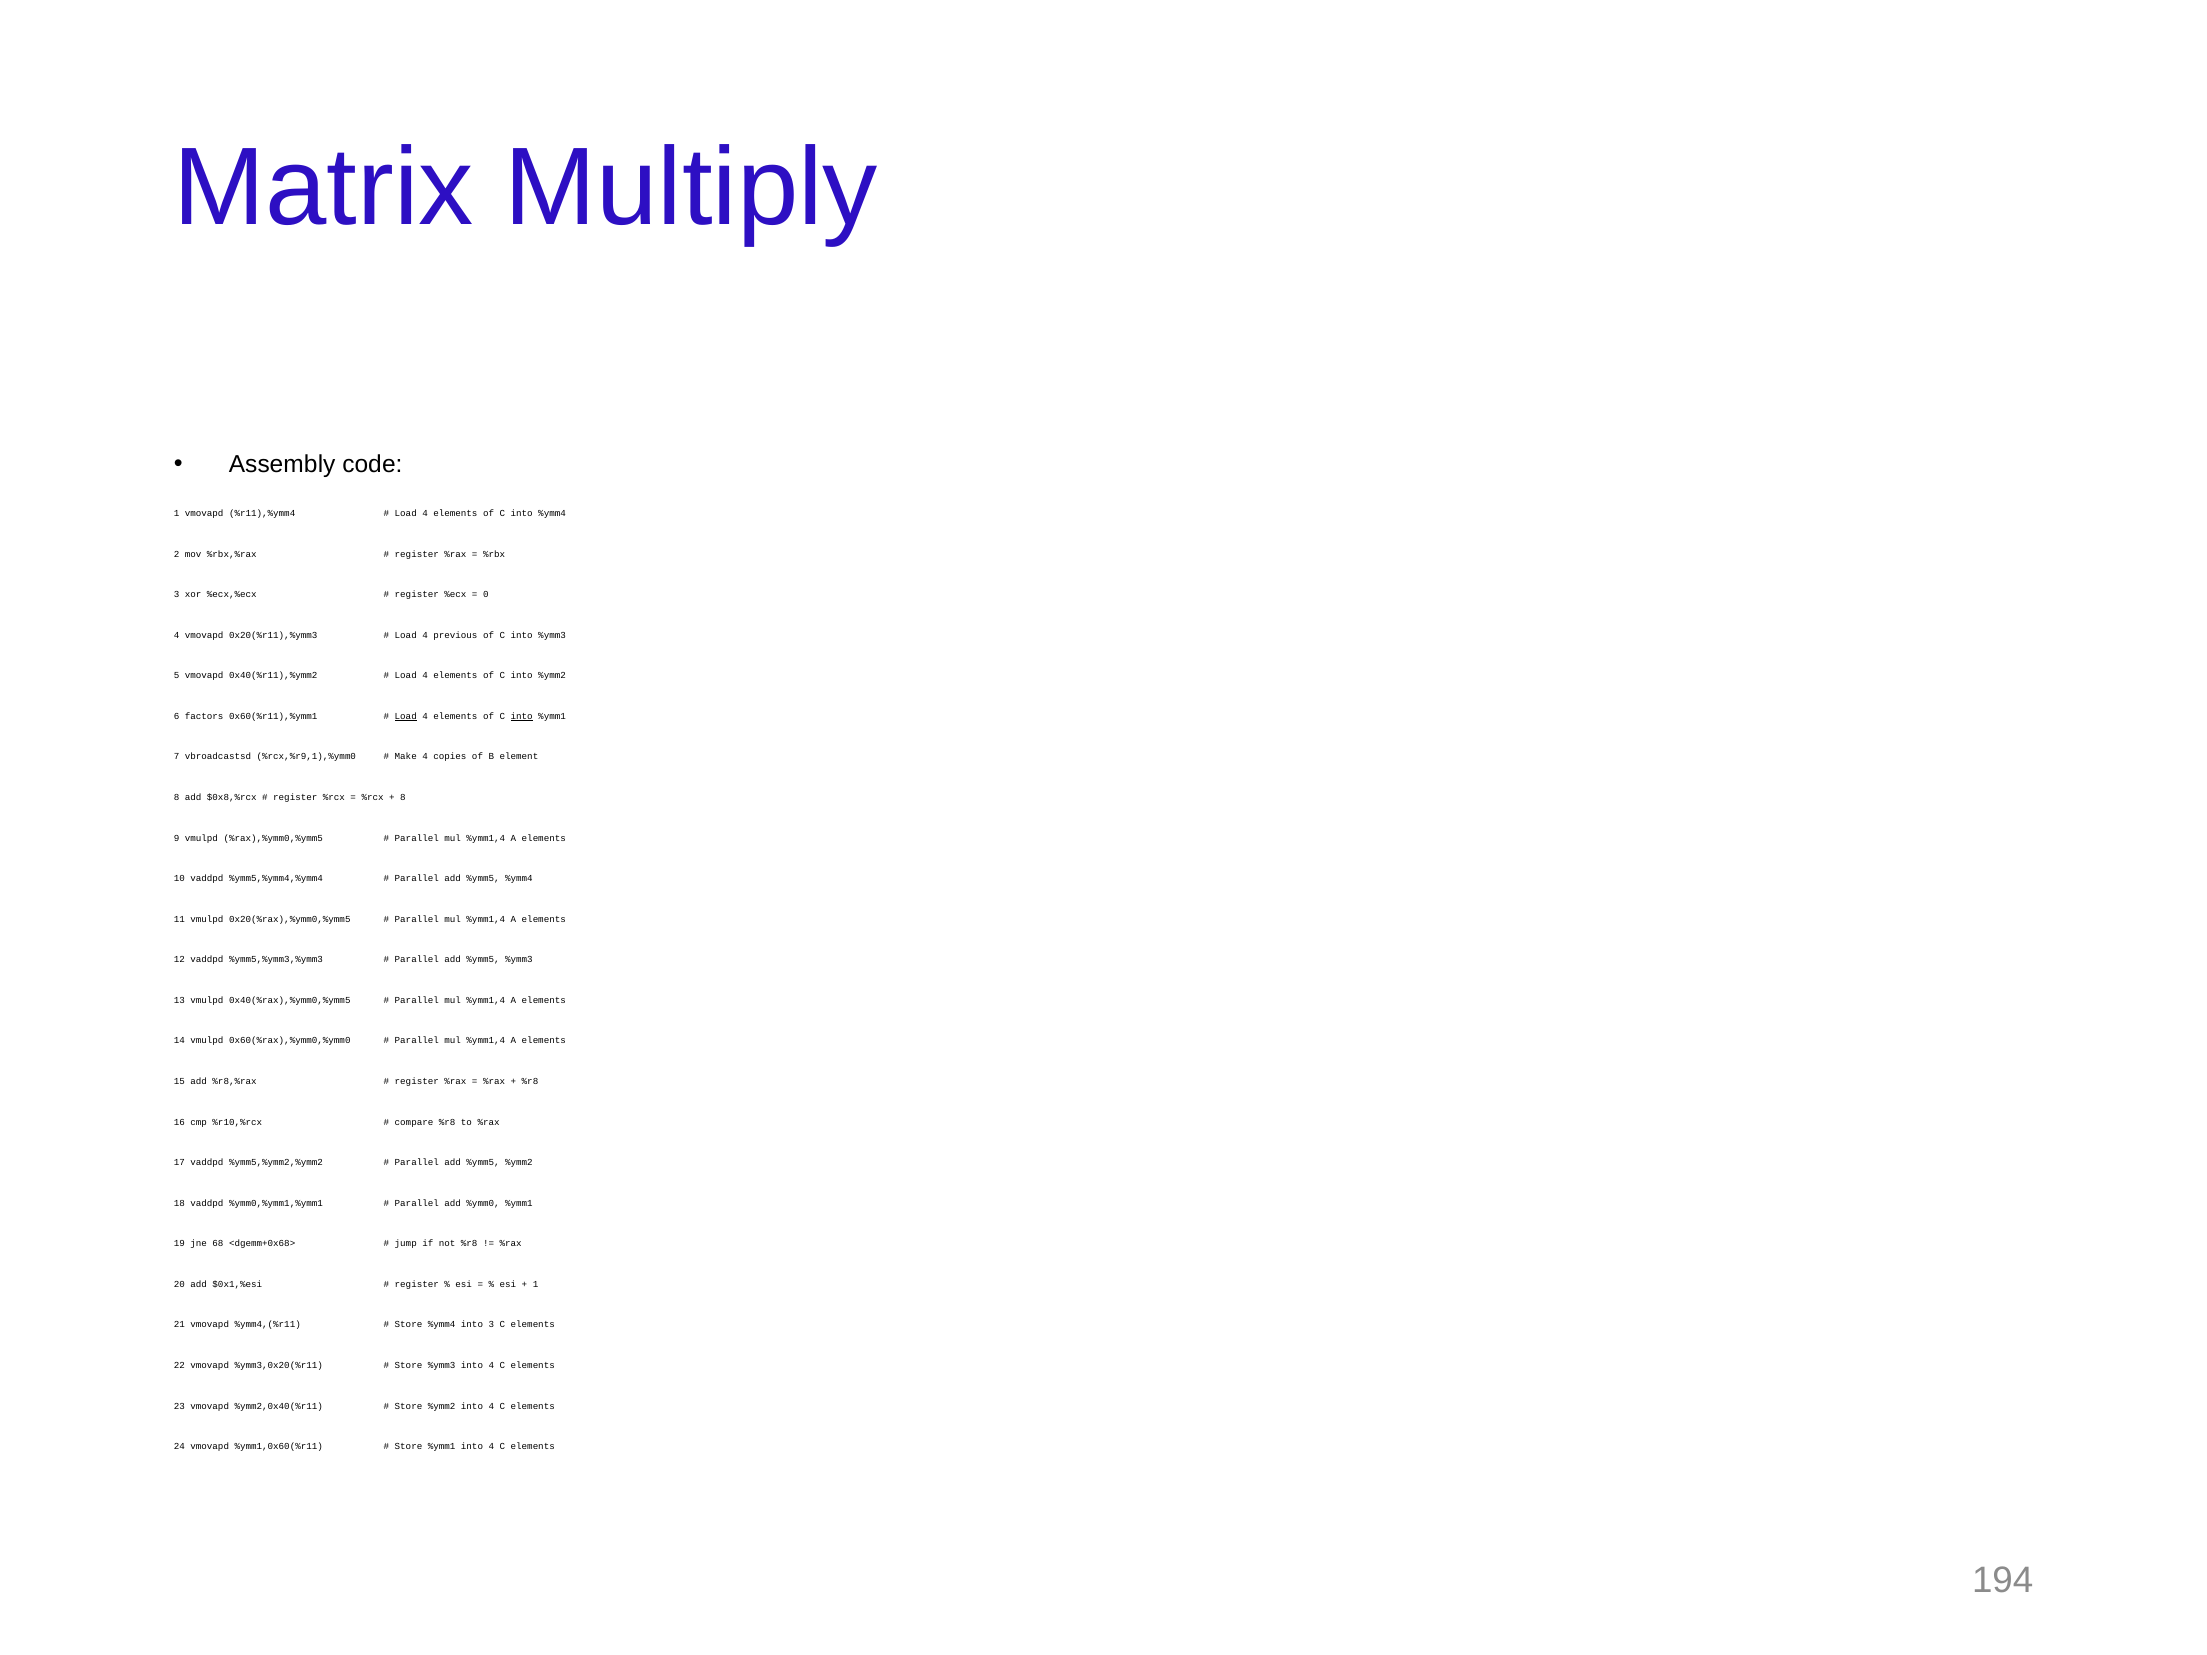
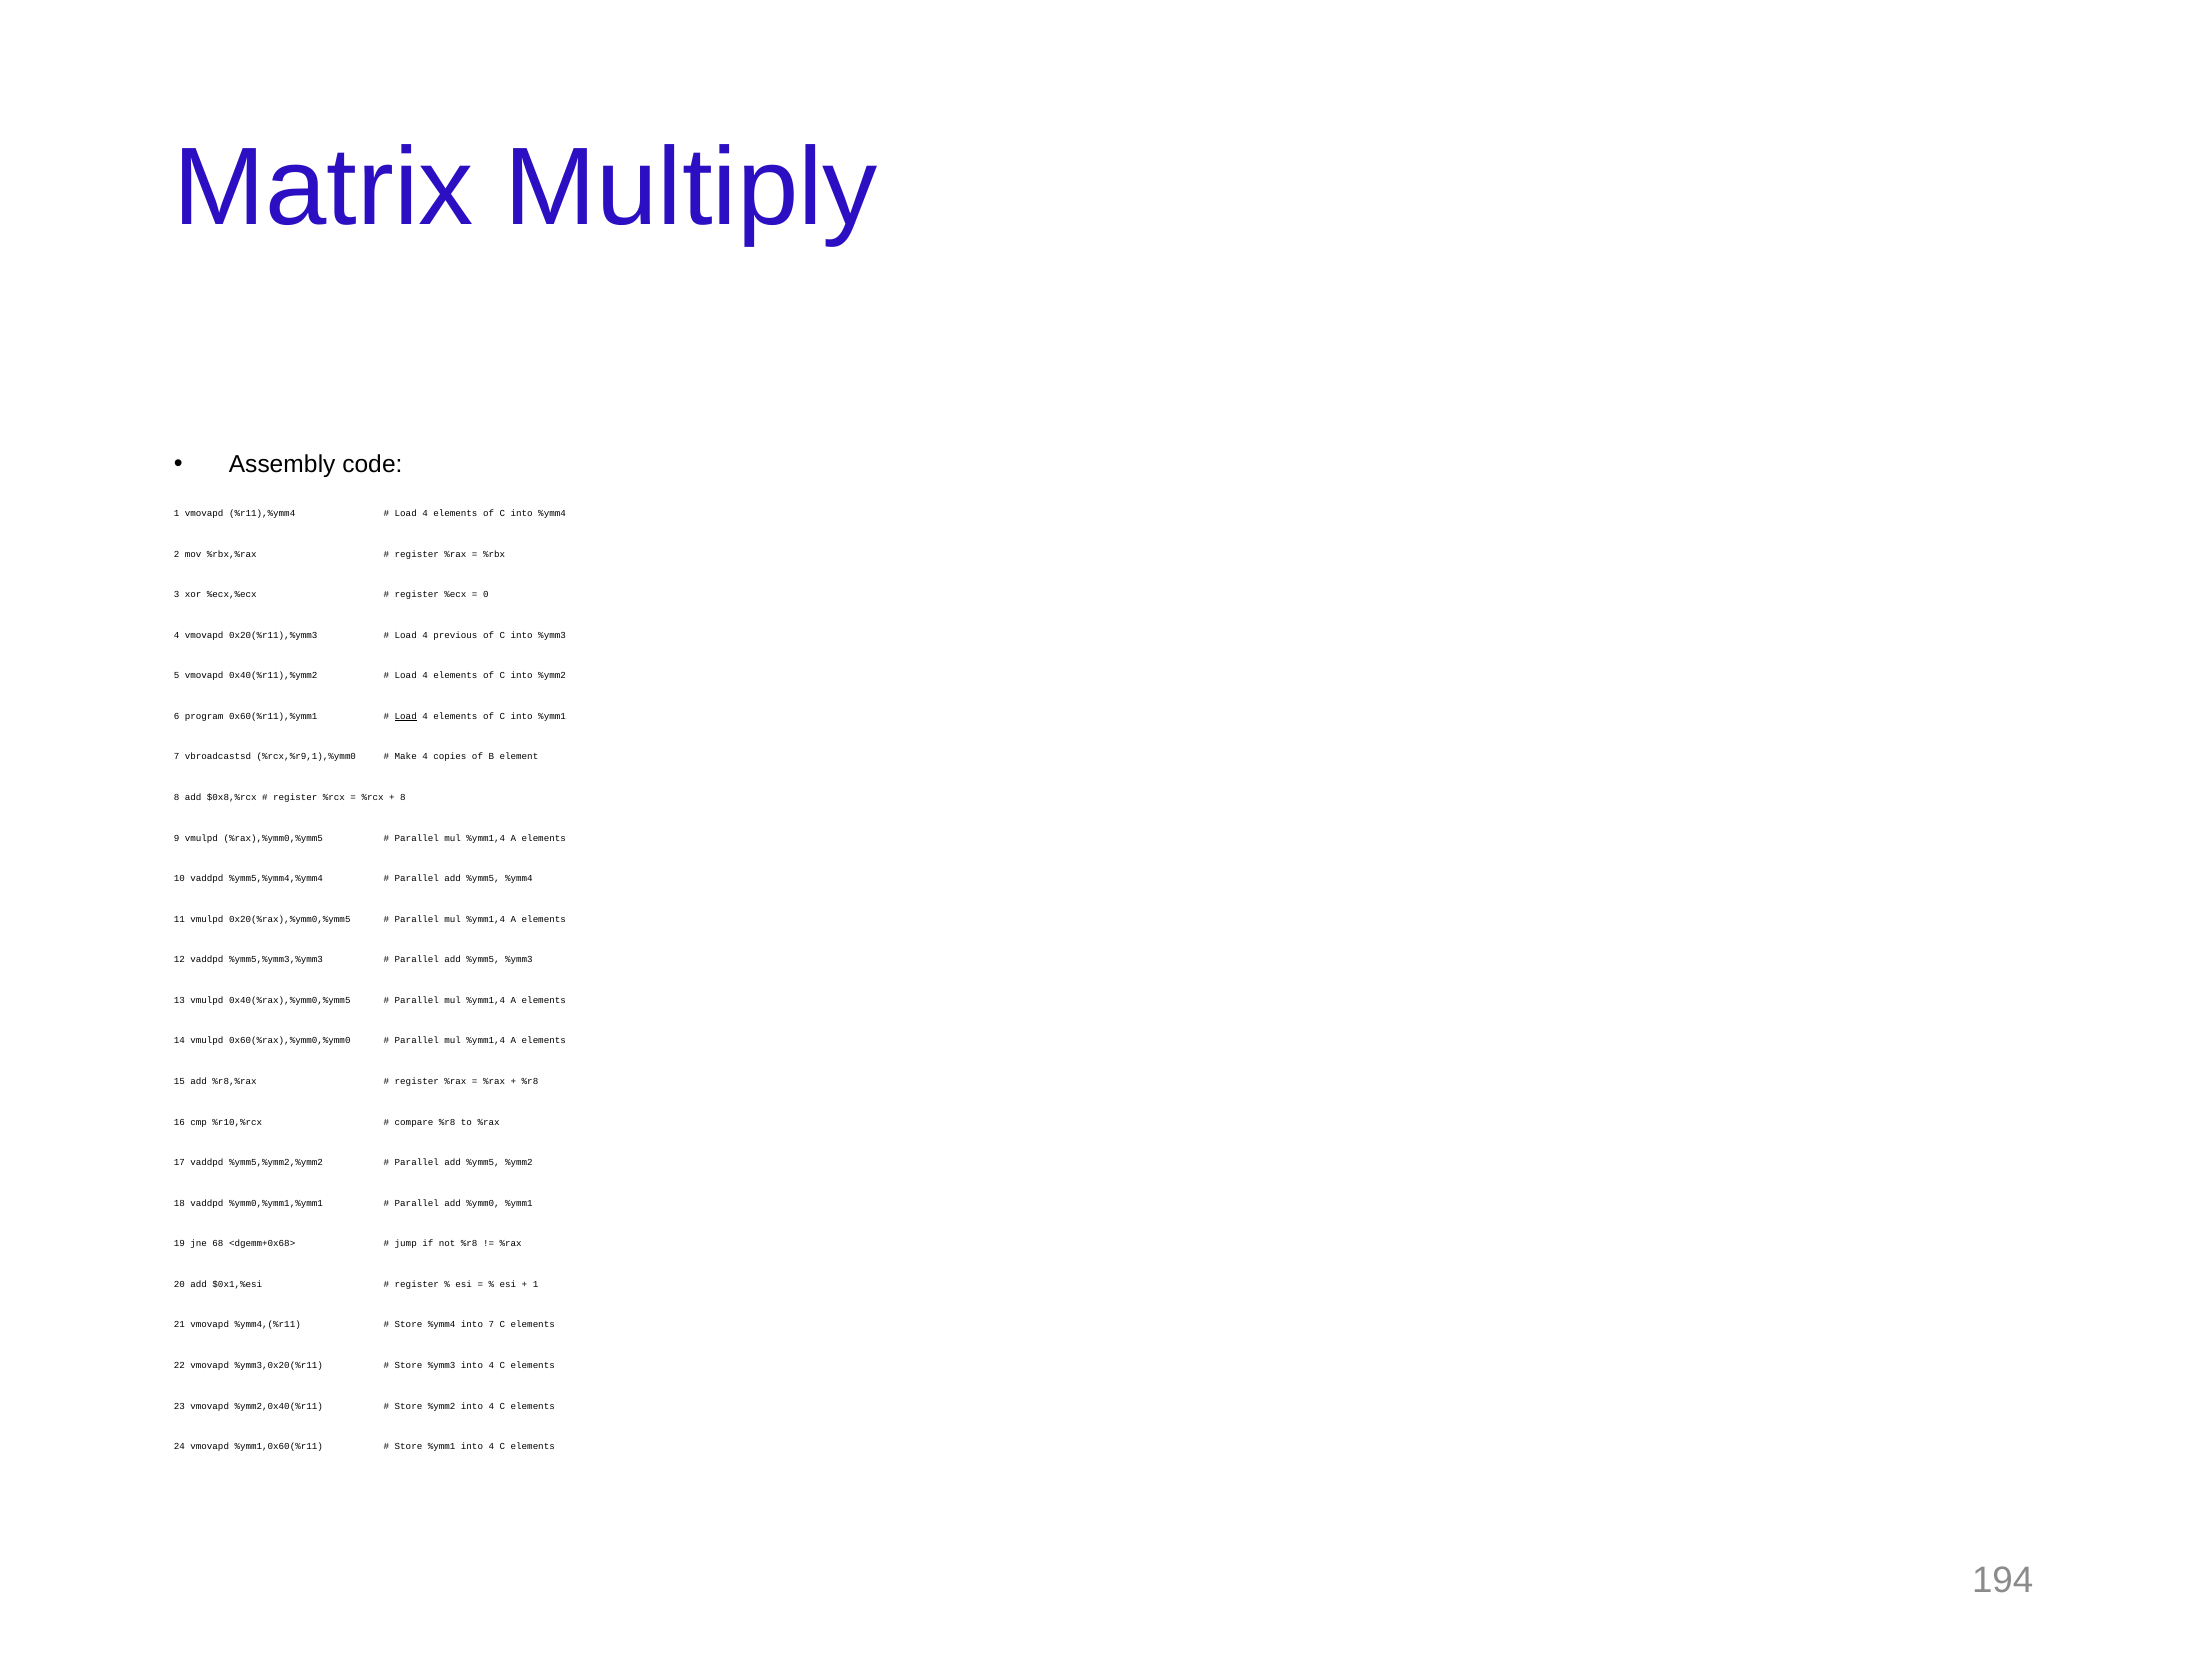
factors: factors -> program (204, 716)
into underline: present -> none (522, 716)
into 3: 3 -> 7 (491, 1325)
